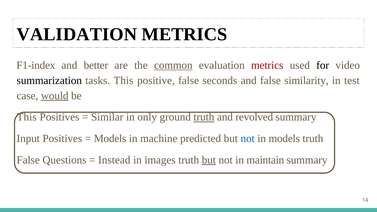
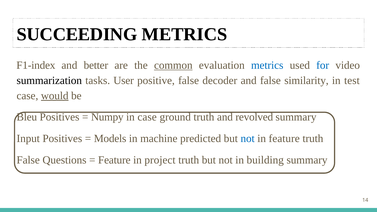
VALIDATION: VALIDATION -> SUCCEEDING (77, 34)
metrics colour: red -> blue (267, 65)
for colour: black -> blue (323, 65)
tasks This: This -> User (124, 80)
seconds: seconds -> decoder (220, 80)
This: This -> Bleu (27, 117)
Similar: Similar -> Numpy (107, 117)
in only: only -> case (147, 117)
truth underline: present -> none (204, 117)
in models: models -> feature (284, 139)
Instead: Instead -> Feature (114, 160)
images: images -> project (160, 160)
but underline: present -> none (209, 160)
maintain: maintain -> building (265, 160)
